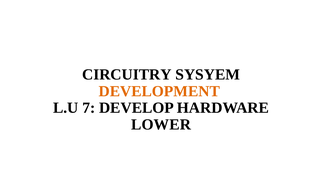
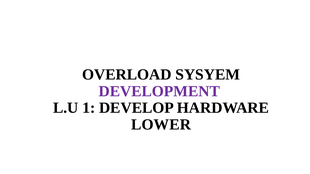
CIRCUITRY: CIRCUITRY -> OVERLOAD (127, 75)
DEVELOPMENT colour: orange -> purple (159, 91)
7: 7 -> 1 (89, 108)
